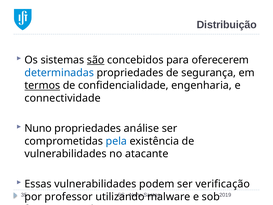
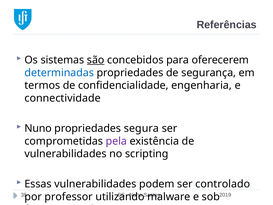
Distribuição: Distribuição -> Referências (227, 25)
termos underline: present -> none (42, 85)
análise: análise -> segura (141, 128)
pela colour: blue -> purple (116, 141)
atacante: atacante -> scripting (147, 154)
verificação: verificação -> controlado (223, 184)
